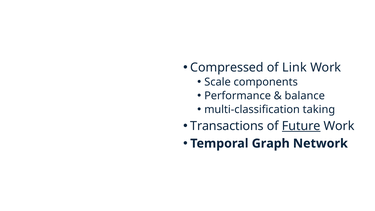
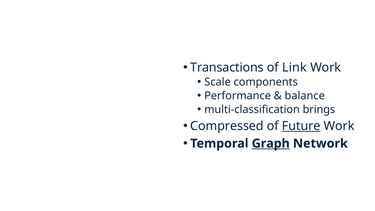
Compressed: Compressed -> Transactions (227, 67)
taking: taking -> brings (319, 109)
Transactions: Transactions -> Compressed (227, 126)
Graph underline: none -> present (271, 143)
